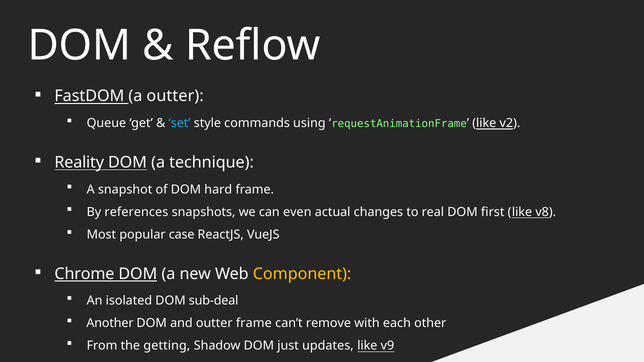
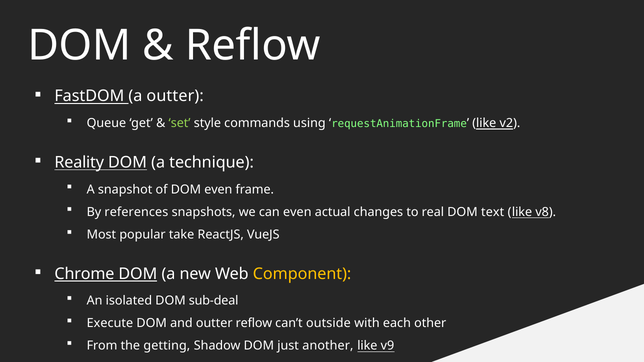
set colour: light blue -> light green (180, 123)
DOM hard: hard -> even (218, 190)
first: first -> text (493, 212)
case: case -> take (182, 235)
Another: Another -> Execute (110, 323)
outter frame: frame -> reflow (254, 323)
remove: remove -> outside (328, 323)
updates: updates -> another (328, 346)
